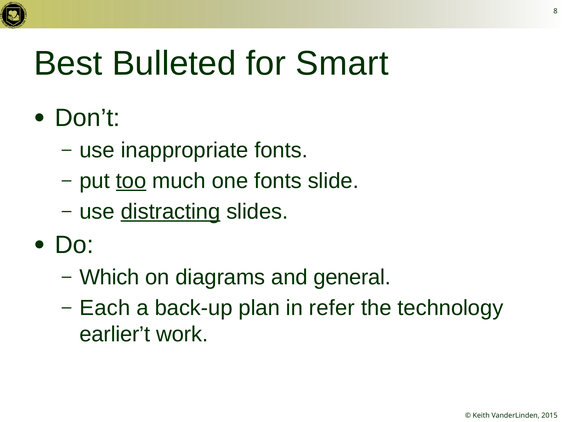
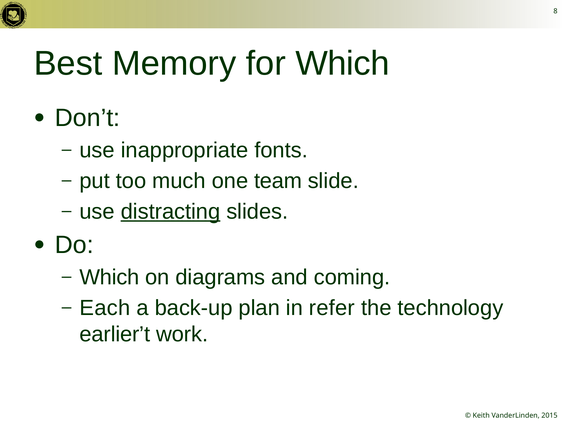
Bulleted: Bulleted -> Memory (174, 63)
for Smart: Smart -> Which (342, 63)
too underline: present -> none (131, 181)
one fonts: fonts -> team (278, 181)
general: general -> coming (352, 278)
